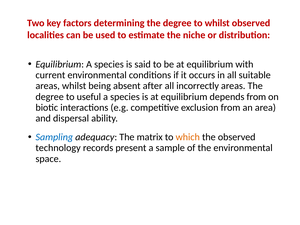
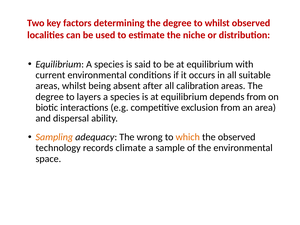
incorrectly: incorrectly -> calibration (198, 86)
useful: useful -> layers (89, 97)
Sampling colour: blue -> orange (54, 137)
matrix: matrix -> wrong (150, 137)
present: present -> climate (131, 148)
